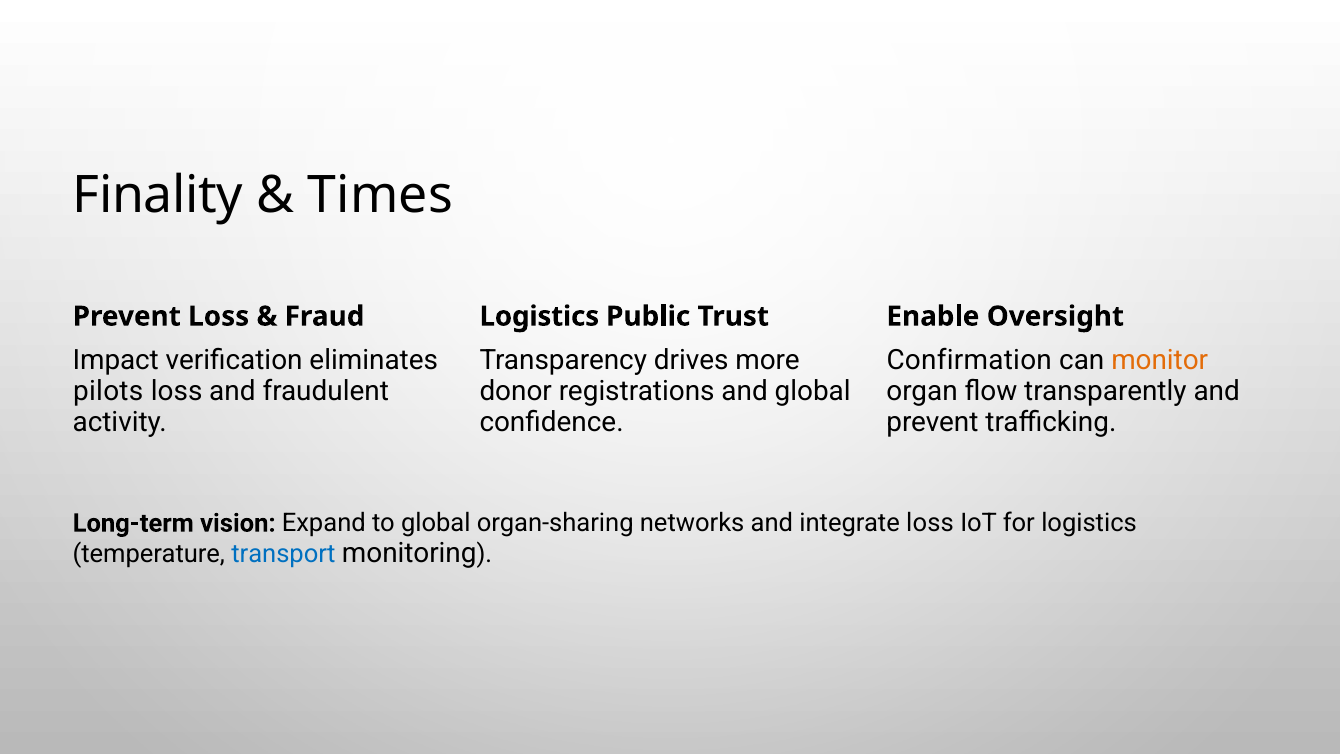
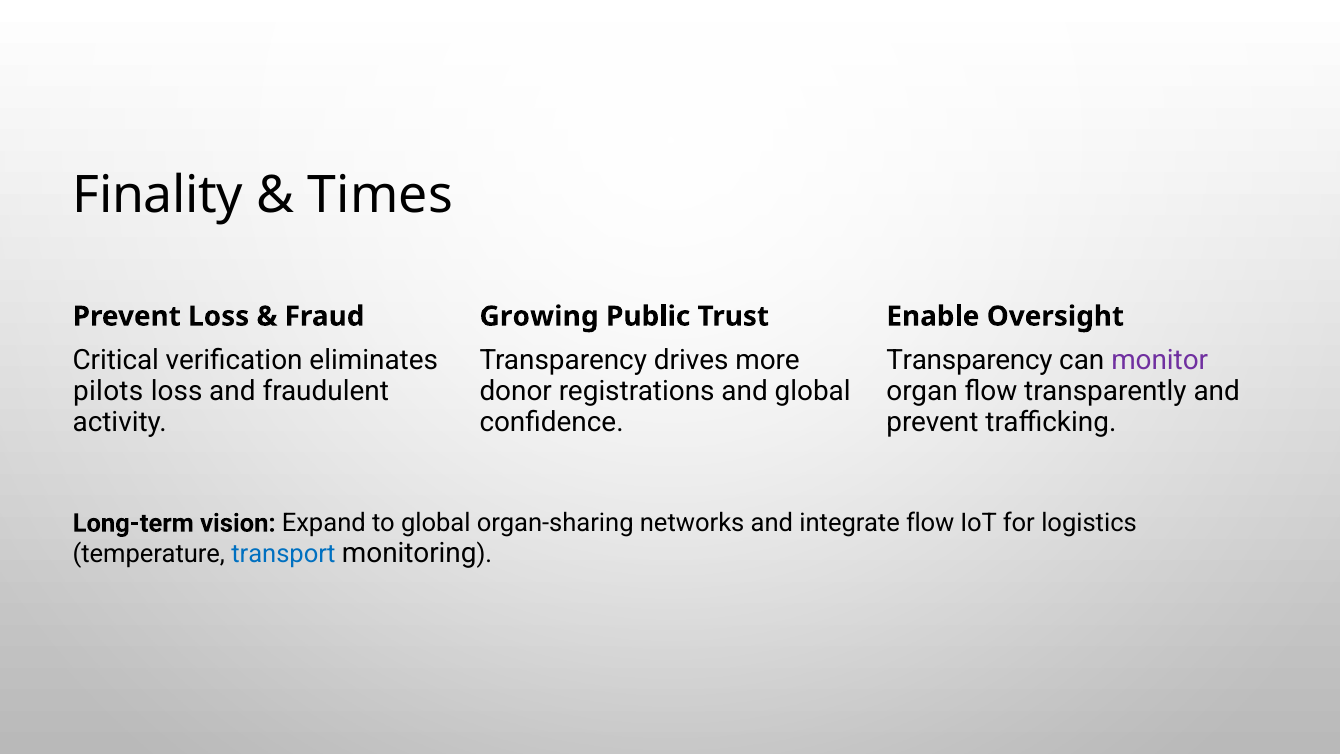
Logistics: Logistics -> Growing (539, 316)
Impact: Impact -> Critical (116, 360)
Confirmation: Confirmation -> Transparency (969, 360)
monitor colour: orange -> purple (1160, 360)
integrate loss: loss -> flow (930, 523)
